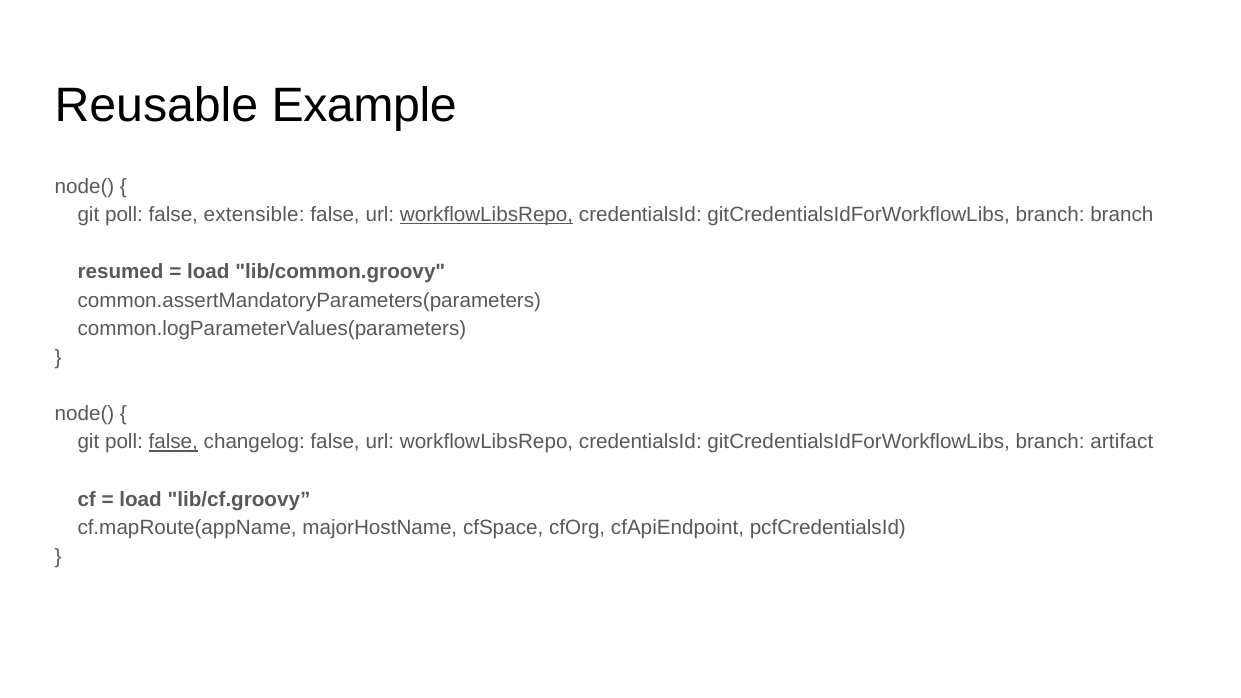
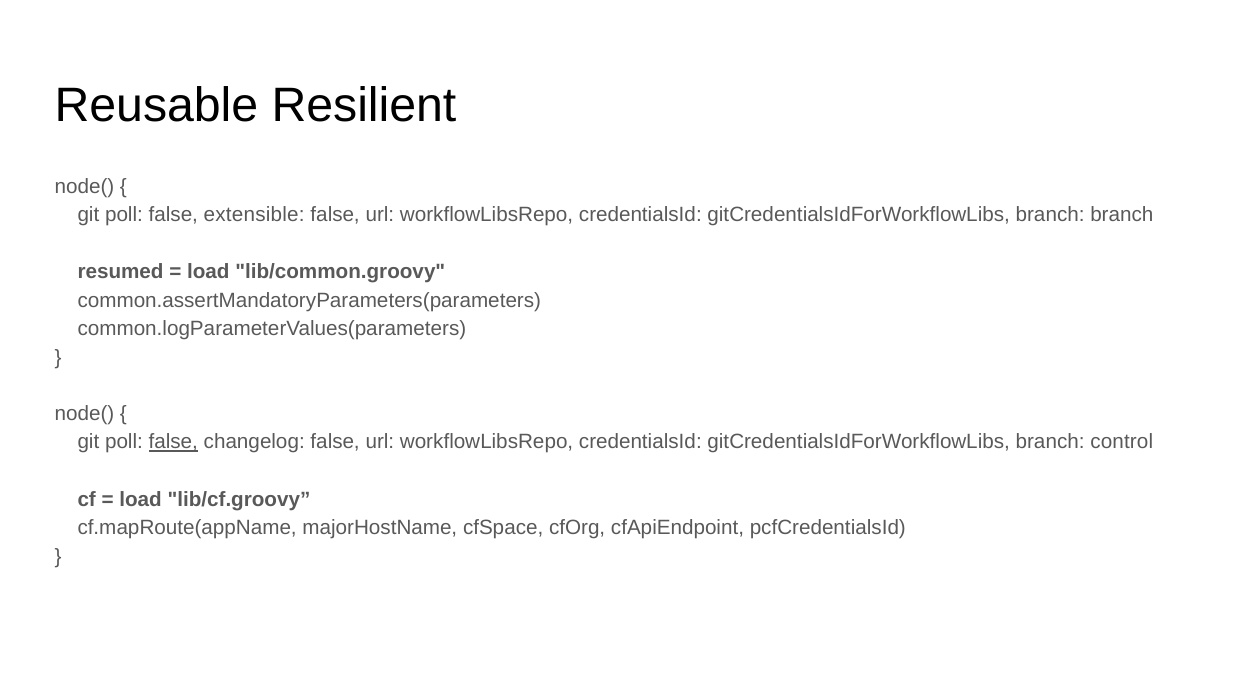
Example: Example -> Resilient (364, 105)
workflowLibsRepo underline: present -> none (487, 215)
artifact: artifact -> control (1122, 442)
